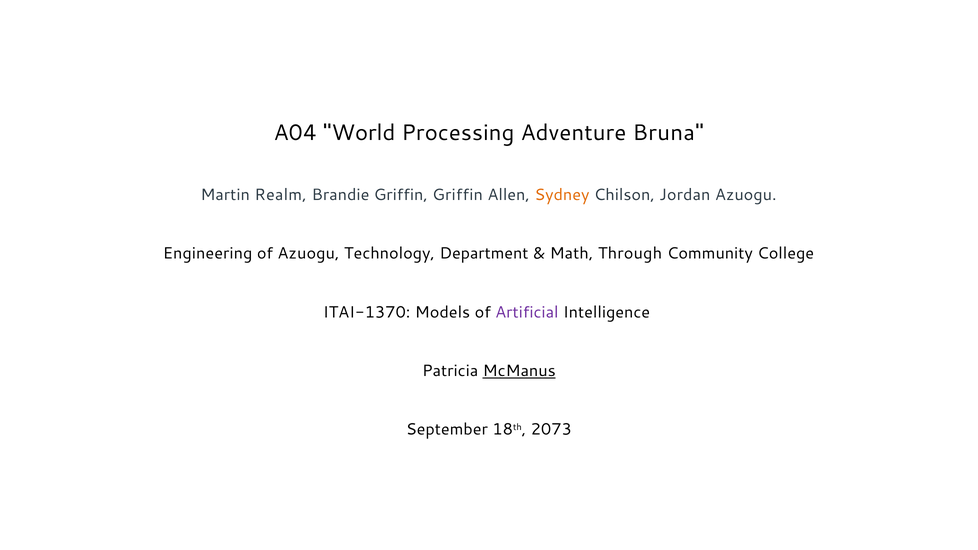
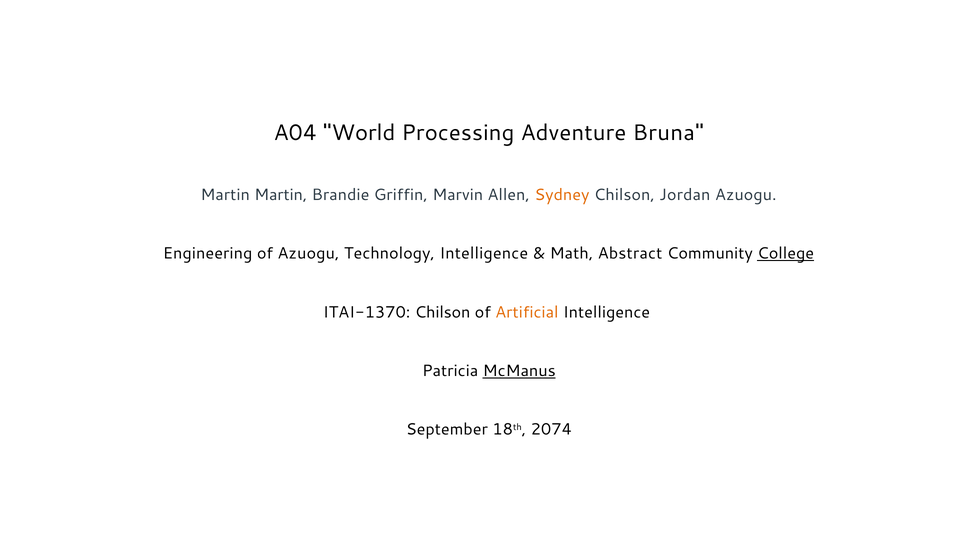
Martin Realm: Realm -> Martin (281, 195)
Griffin Griffin: Griffin -> Marvin (458, 195)
Technology Department: Department -> Intelligence (484, 254)
Through: Through -> Abstract (630, 254)
College underline: none -> present (786, 254)
ITAI-1370 Models: Models -> Chilson (443, 312)
Artificial colour: purple -> orange (527, 312)
2073: 2073 -> 2074 (551, 429)
